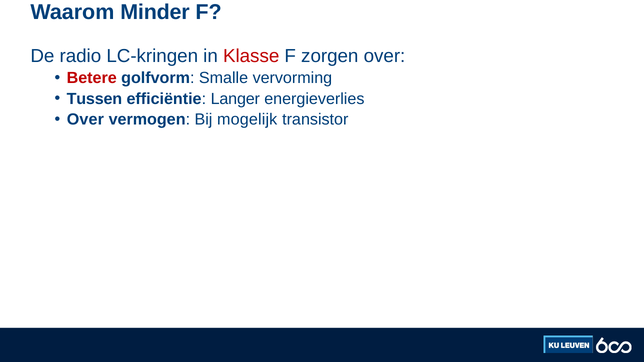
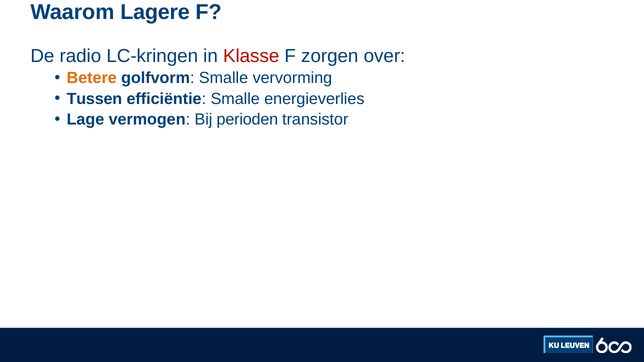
Minder: Minder -> Lagere (155, 12)
Betere colour: red -> orange (92, 78)
efficiëntie Langer: Langer -> Smalle (235, 99)
Over: Over -> Lage (85, 120)
mogelijk: mogelijk -> perioden (247, 120)
